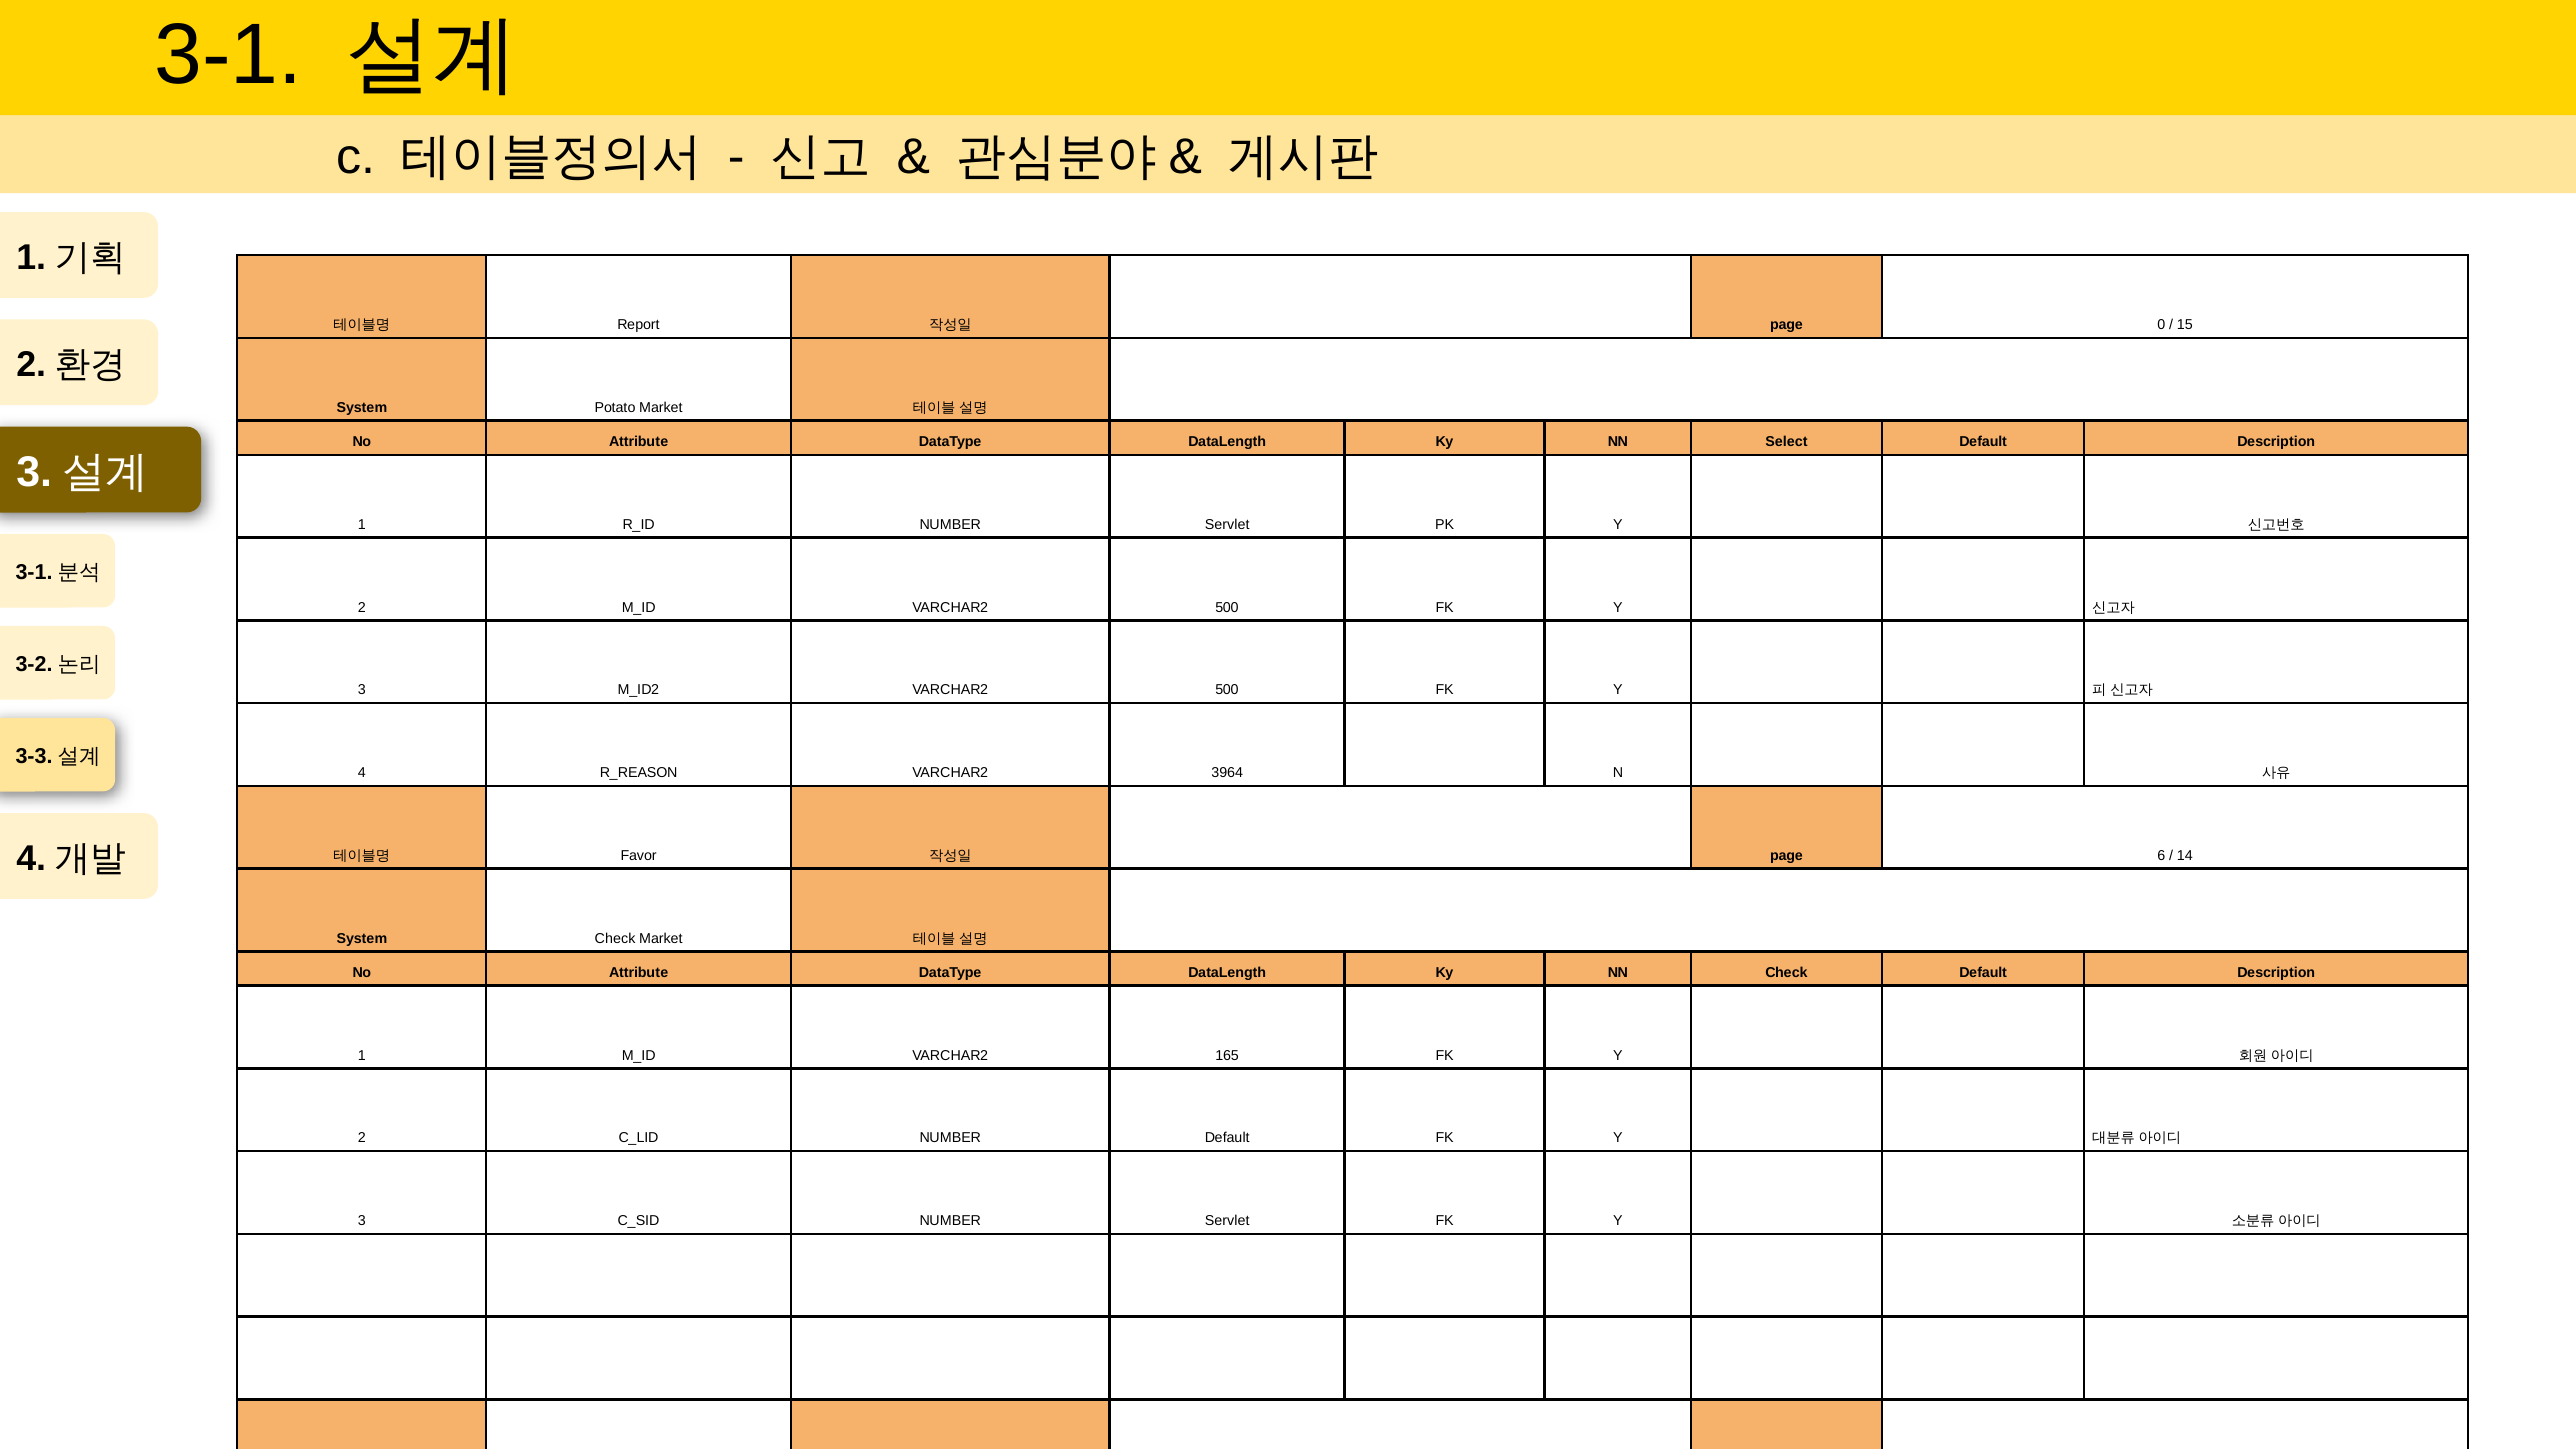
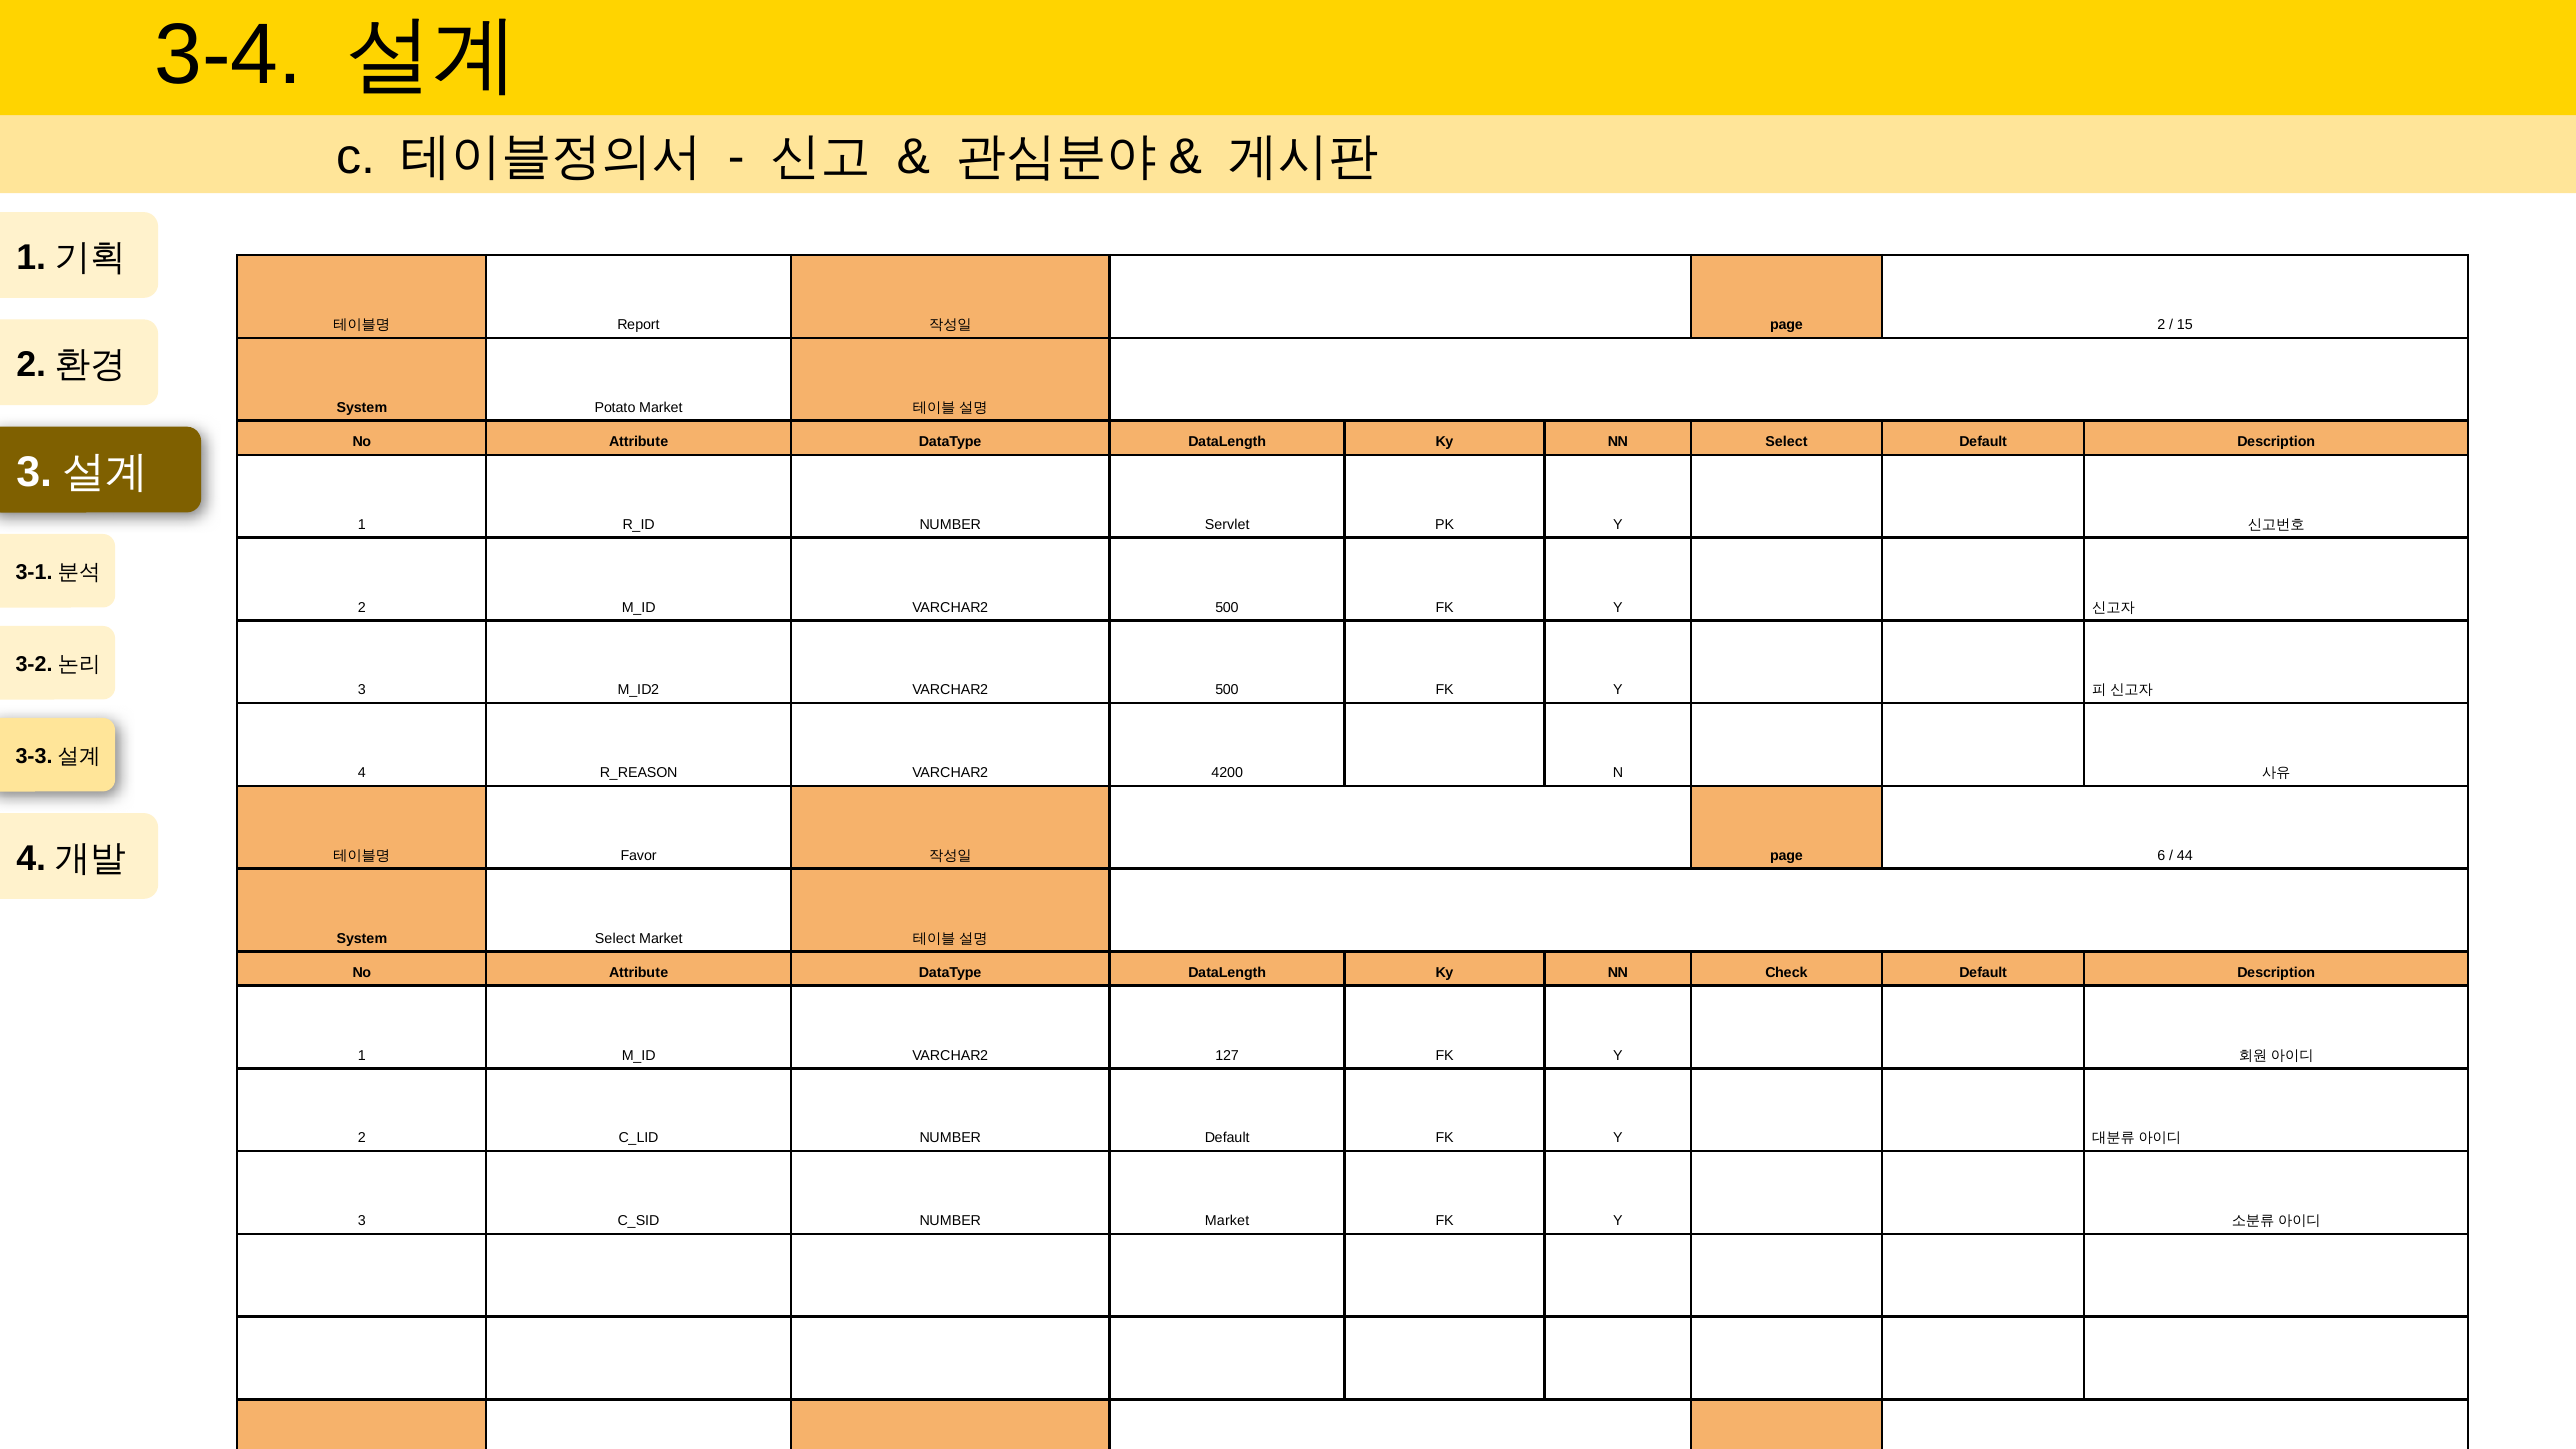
3-1: 3-1 -> 3-4 (228, 56)
page 0: 0 -> 2 (2161, 325)
3964: 3964 -> 4200 (1227, 773)
14: 14 -> 44 (2185, 856)
System Check: Check -> Select (615, 938)
165: 165 -> 127 (1227, 1055)
Servlet: Servlet -> Market (1227, 1221)
